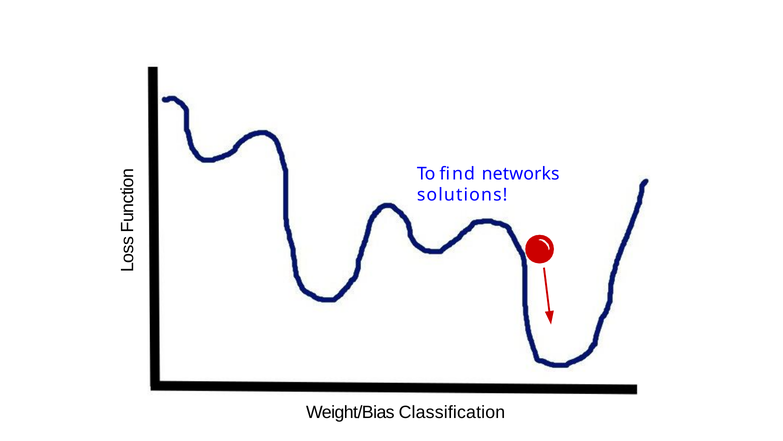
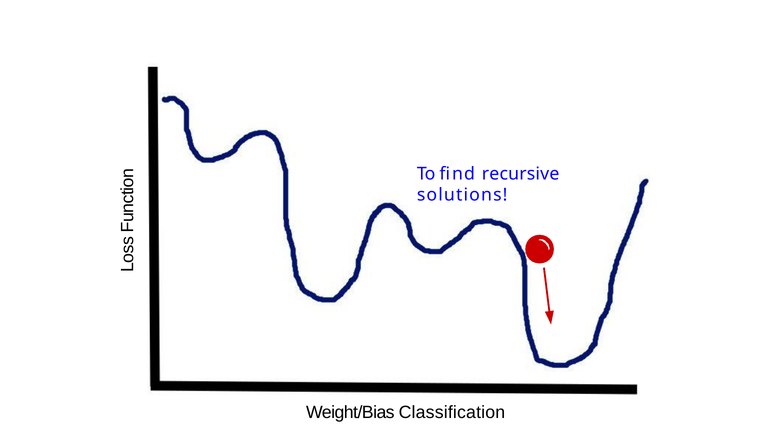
networks: networks -> recursive (521, 174)
